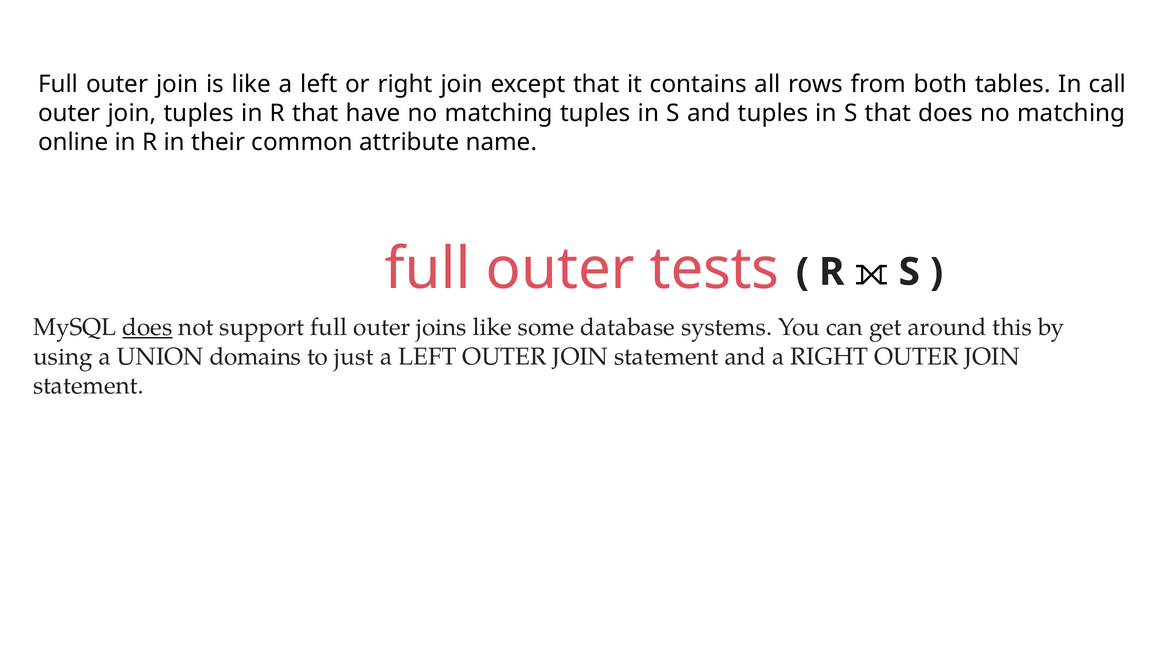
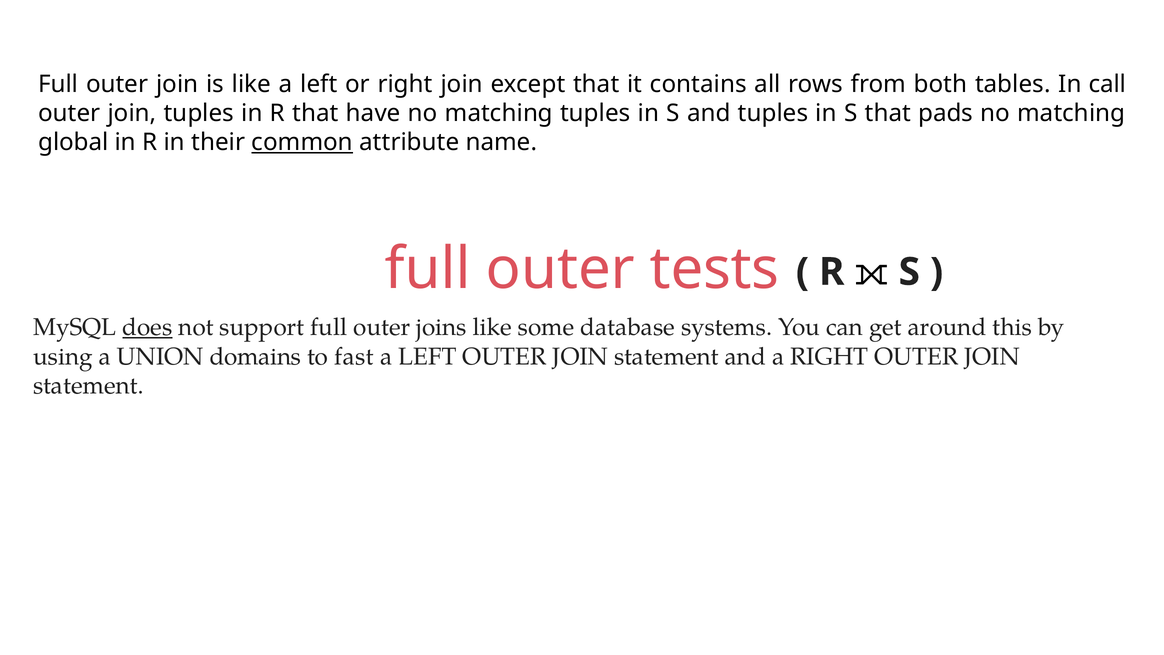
that does: does -> pads (946, 113)
online: online -> global (73, 142)
common underline: none -> present (302, 142)
just: just -> fast (354, 356)
